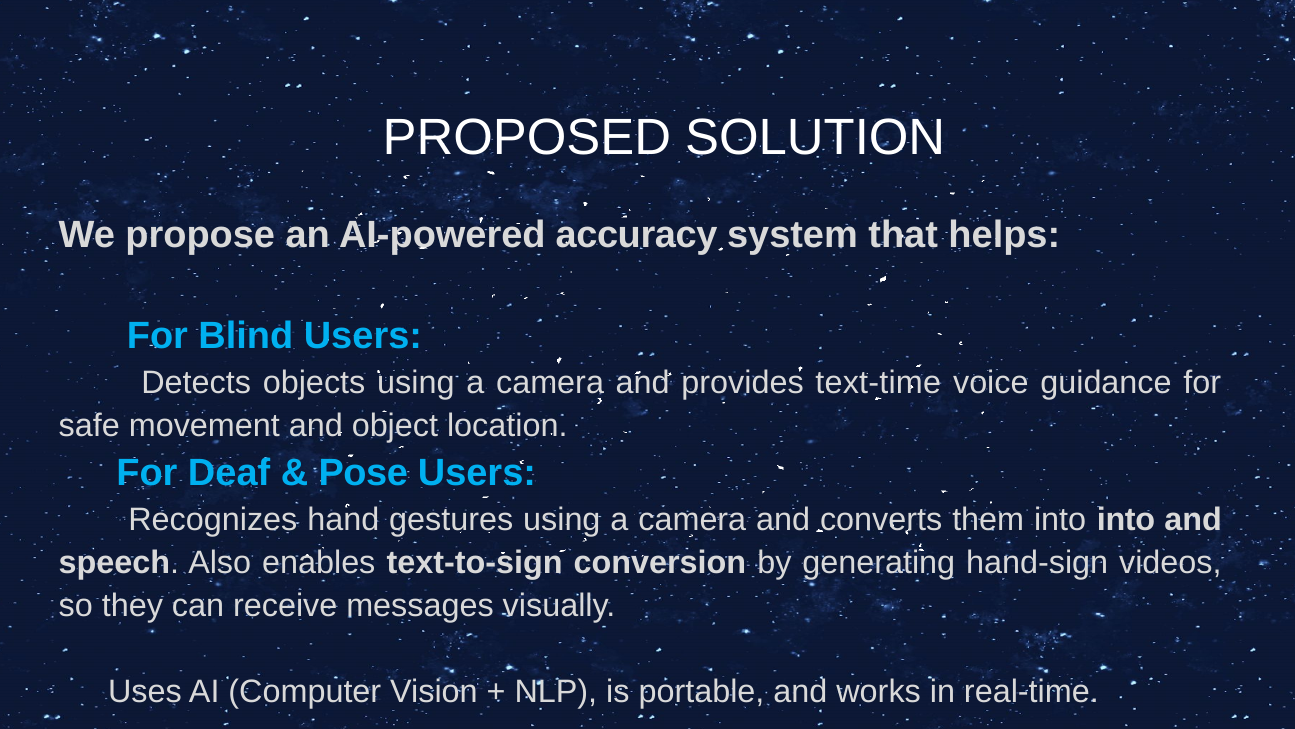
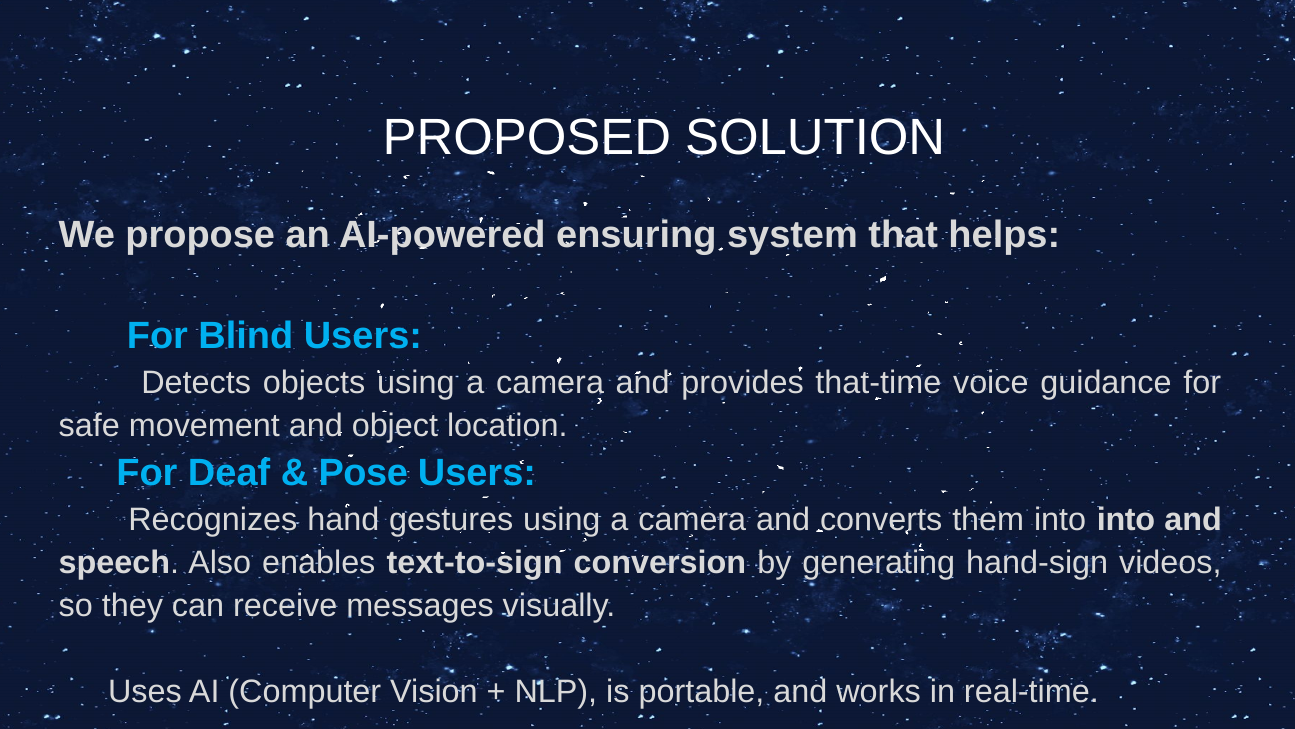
accuracy: accuracy -> ensuring (636, 235)
text-time: text-time -> that-time (878, 382)
